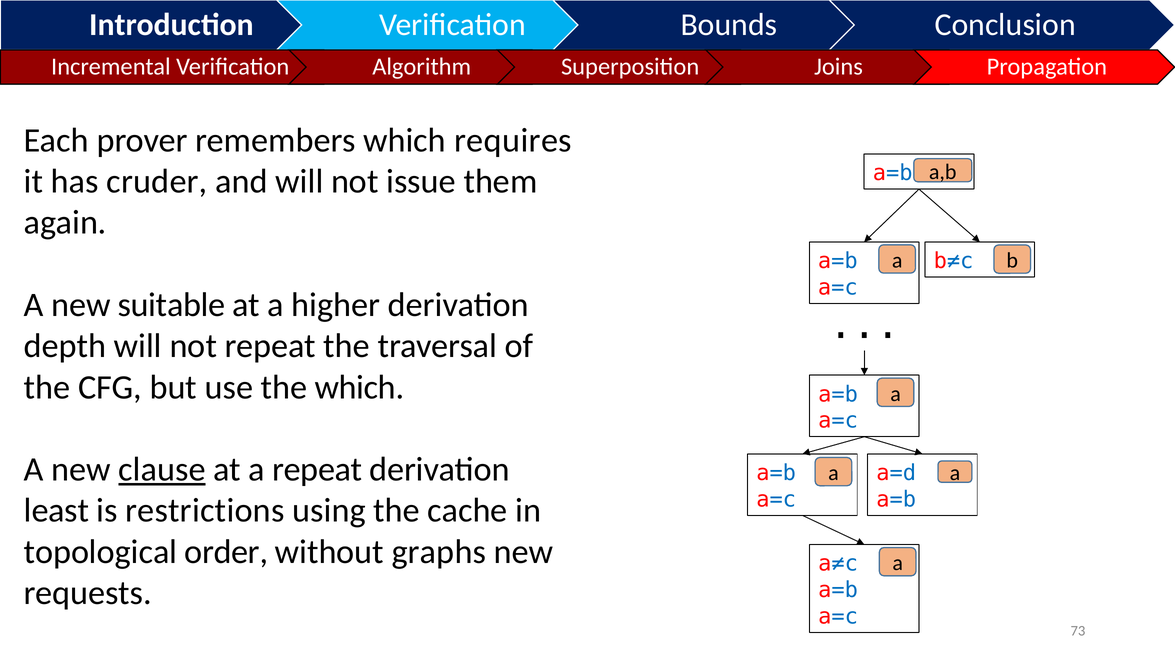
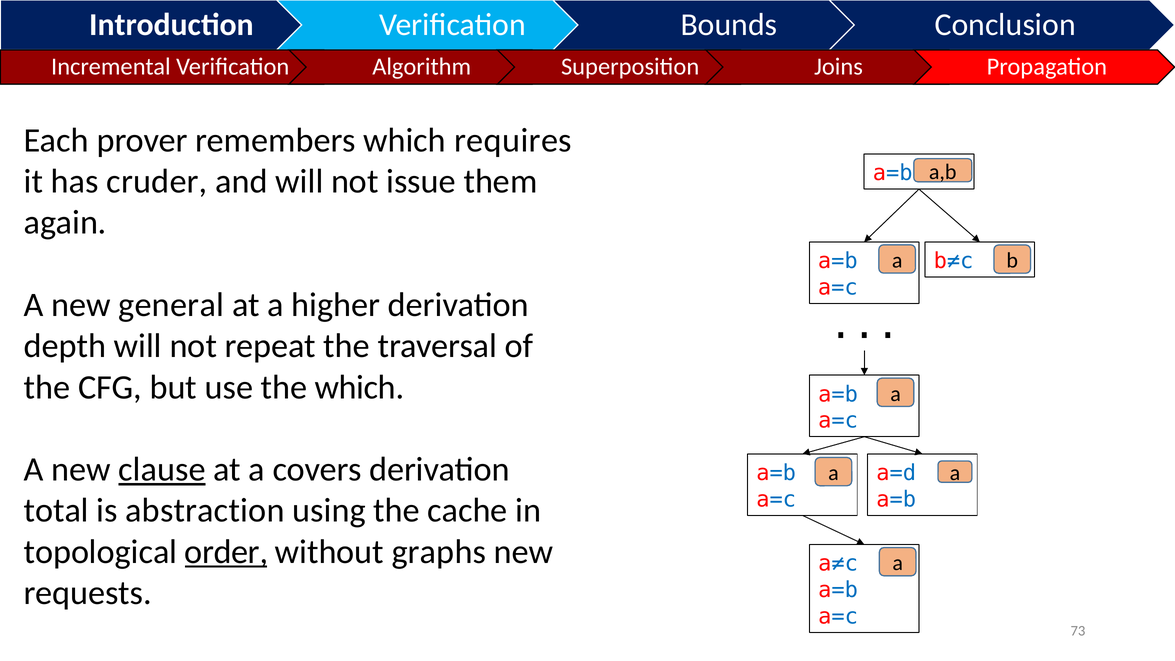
suitable: suitable -> general (171, 305)
a repeat: repeat -> covers (317, 469)
least: least -> total (56, 511)
restrictions: restrictions -> abstraction (205, 511)
order underline: none -> present (226, 552)
